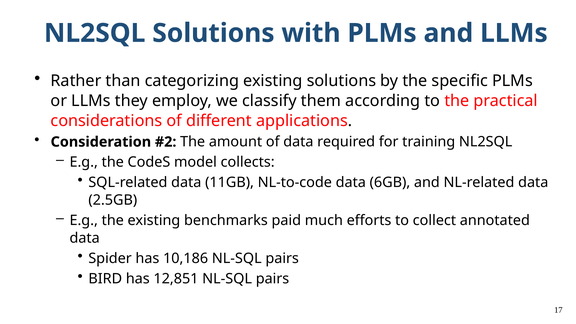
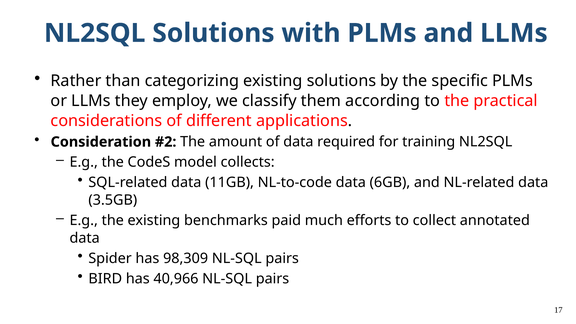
2.5GB: 2.5GB -> 3.5GB (113, 200)
10,186: 10,186 -> 98,309 (186, 258)
12,851: 12,851 -> 40,966 (176, 279)
